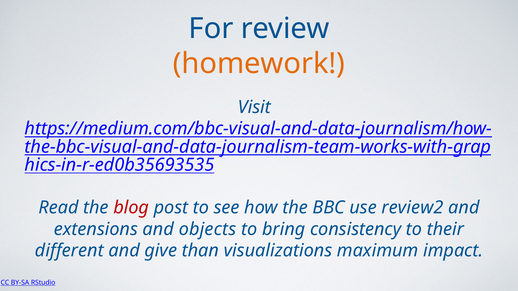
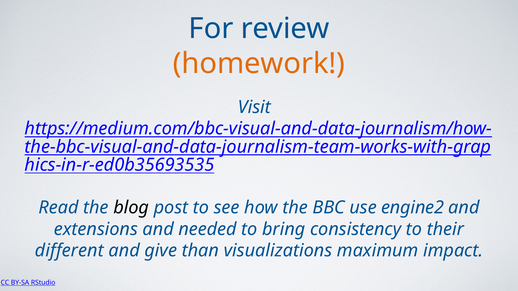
blog colour: red -> black (131, 208)
review2: review2 -> engine2 (413, 208)
objects: objects -> needed (208, 229)
